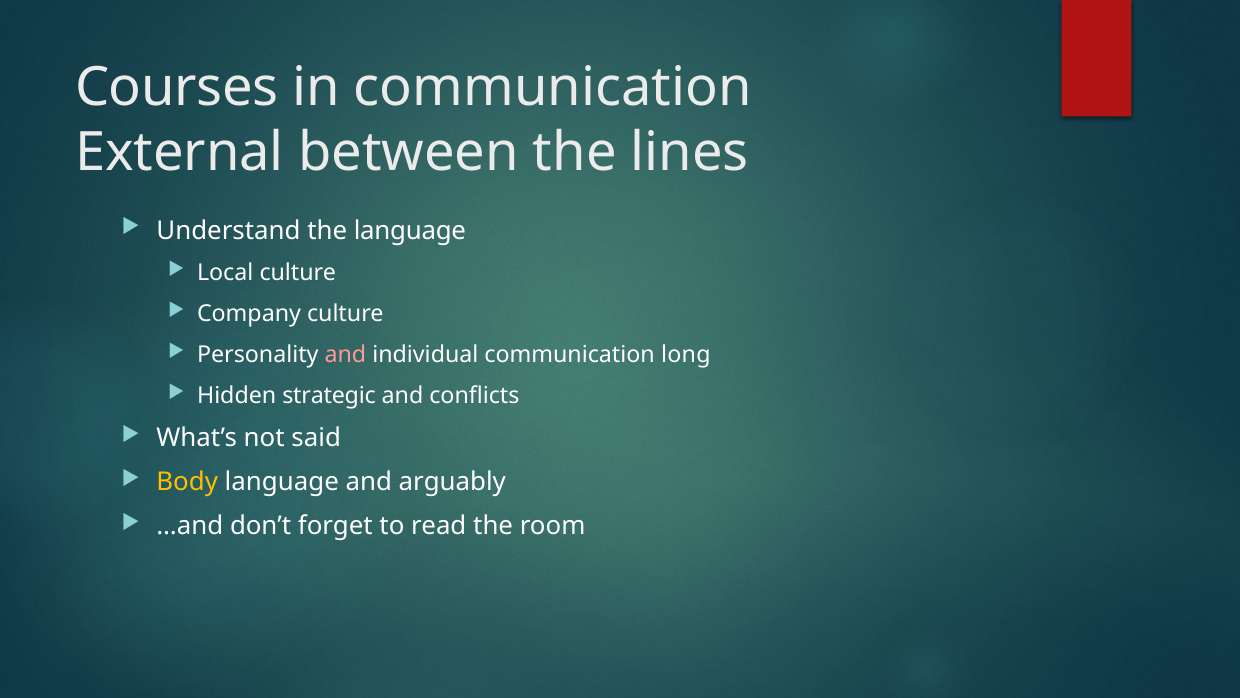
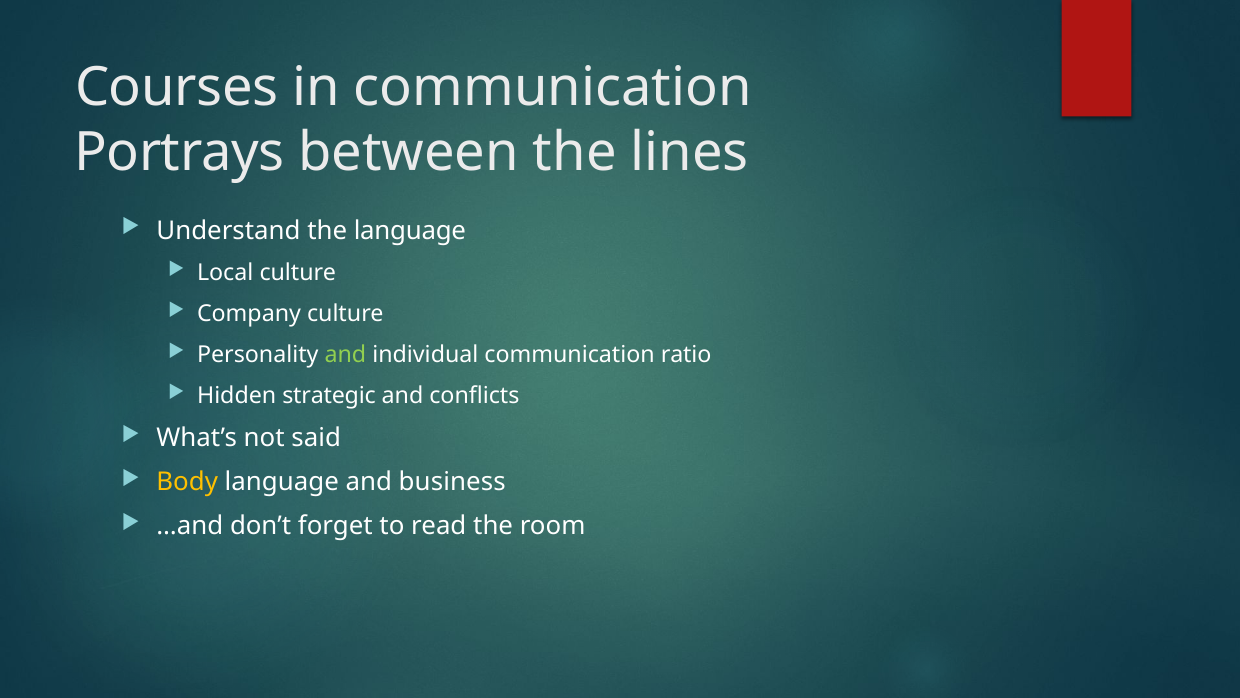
External: External -> Portrays (180, 152)
and colour: pink -> light green (345, 355)
long: long -> ratio (686, 355)
arguably: arguably -> business (452, 482)
